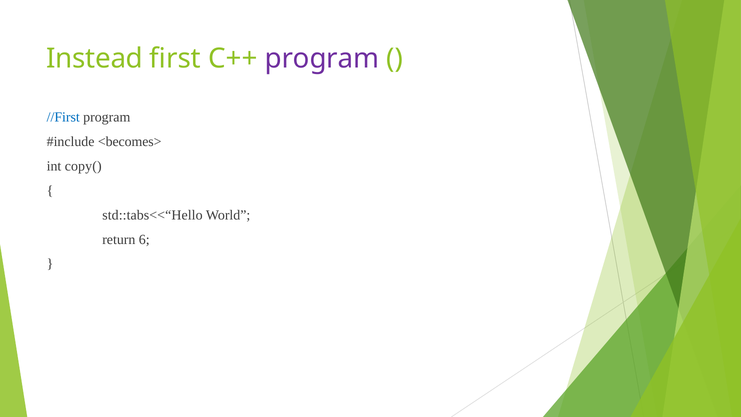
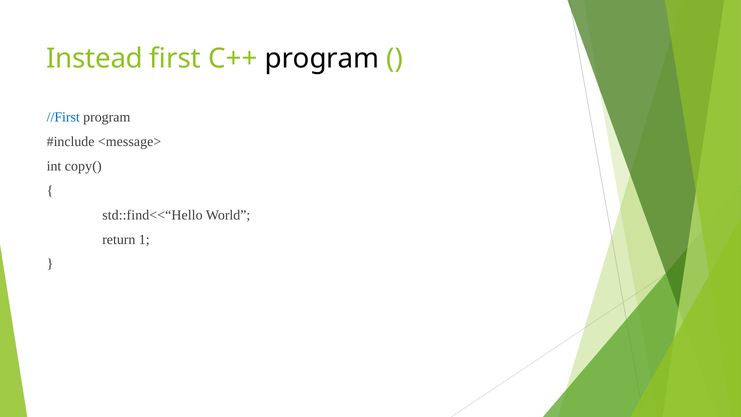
program colour: purple -> black (322, 58)
<becomes>: <becomes> -> <message> (130, 142)
std::tabs<<“Hello: std::tabs<<“Hello -> std::find<<“Hello (152, 215)
6: 6 -> 1 (144, 239)
